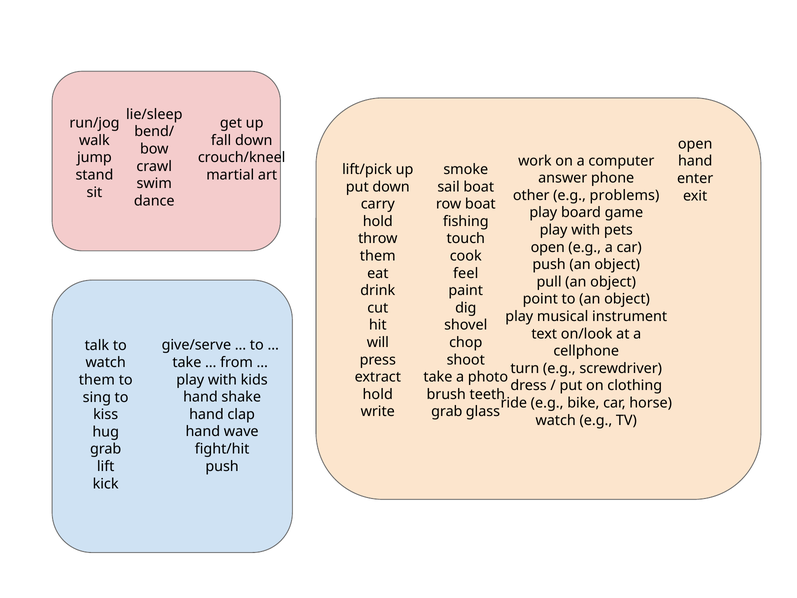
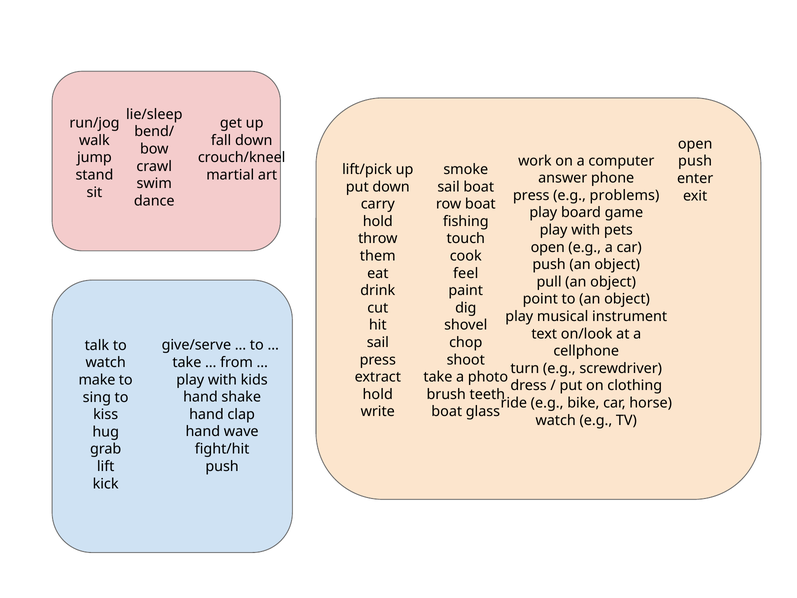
hand: hand -> push (695, 161)
other: other -> press (531, 195)
will: will -> sail (378, 342)
them: them -> make (97, 380)
grab: grab -> boat (447, 411)
